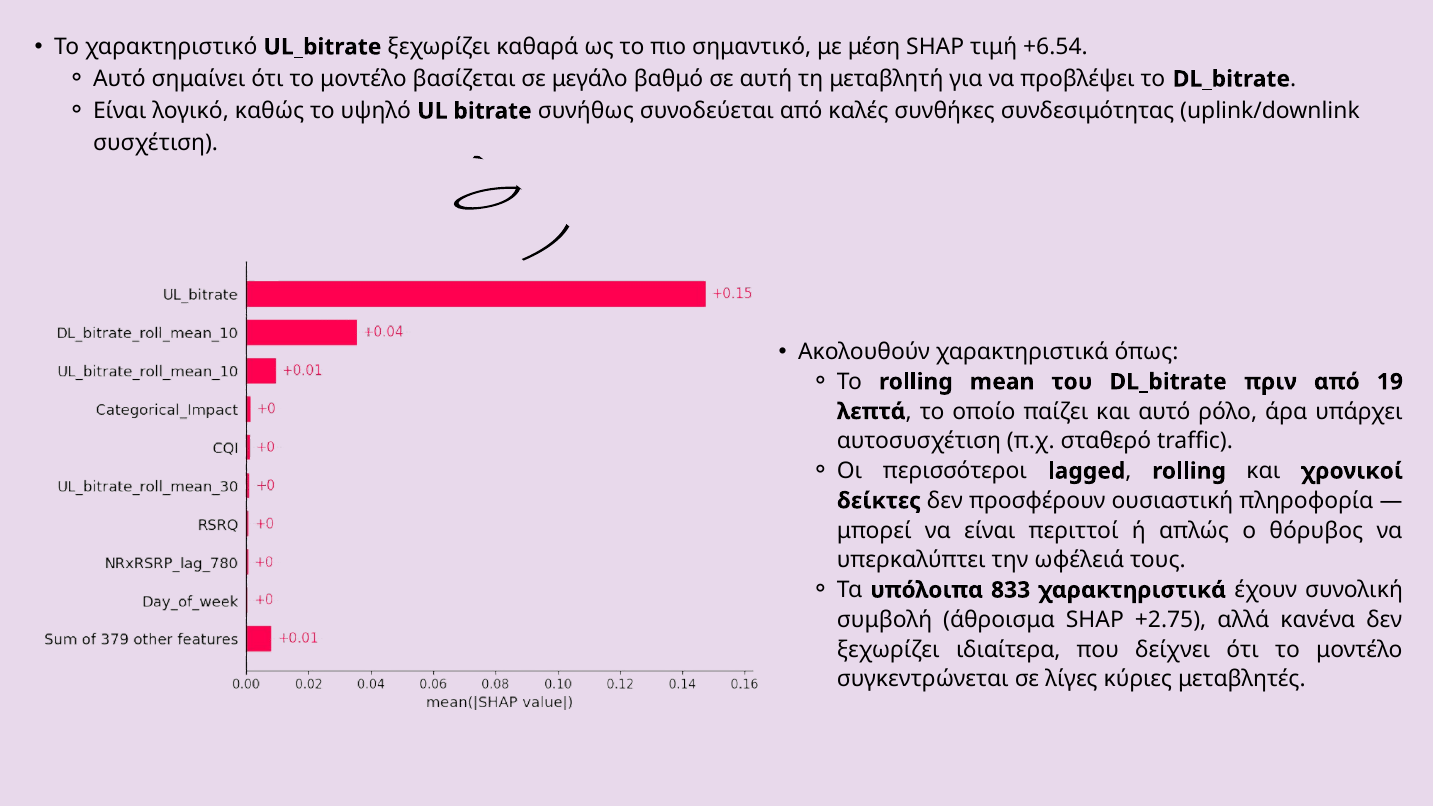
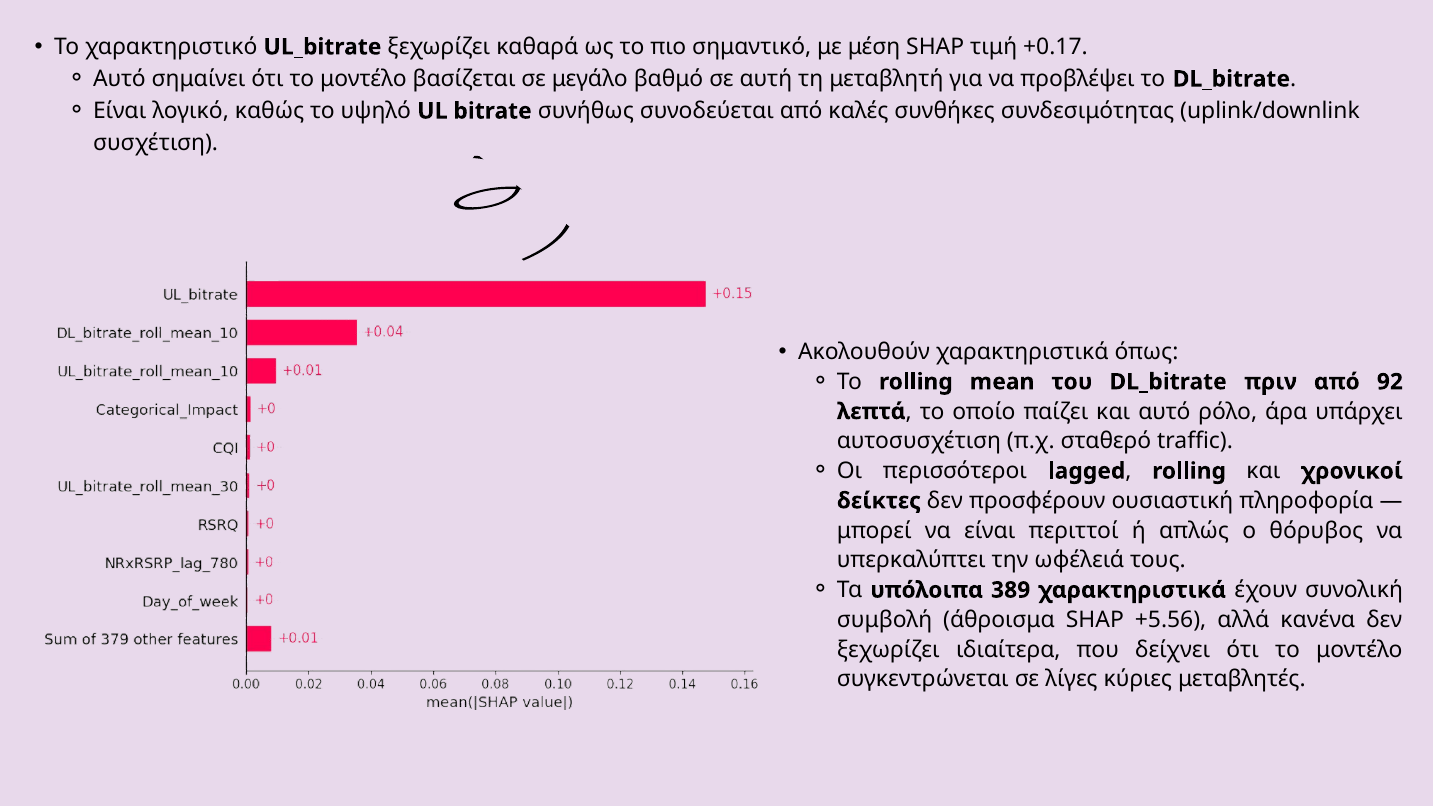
+6.54: +6.54 -> +0.17 (1055, 47)
19: 19 -> 92 (1390, 382)
833: 833 -> 389 (1011, 590)
+2.75: +2.75 -> +5.56 (1171, 620)
